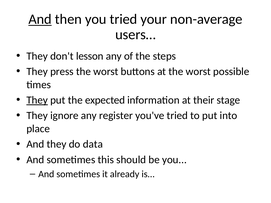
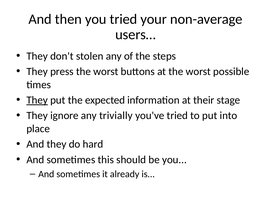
And underline: present -> none (40, 19)
lesson: lesson -> stolen (90, 56)
register: register -> trivially (116, 116)
data: data -> hard (93, 144)
